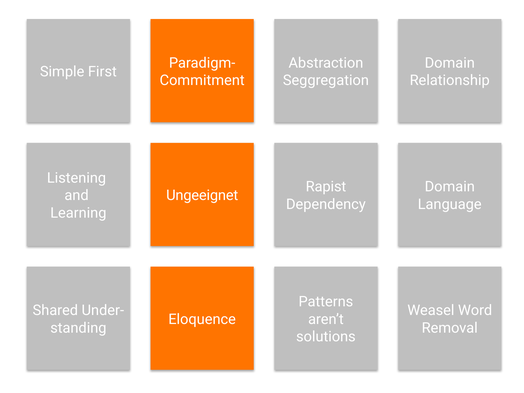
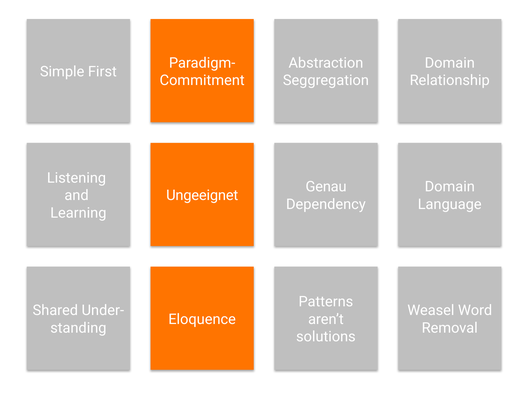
Rapist: Rapist -> Genau (326, 187)
